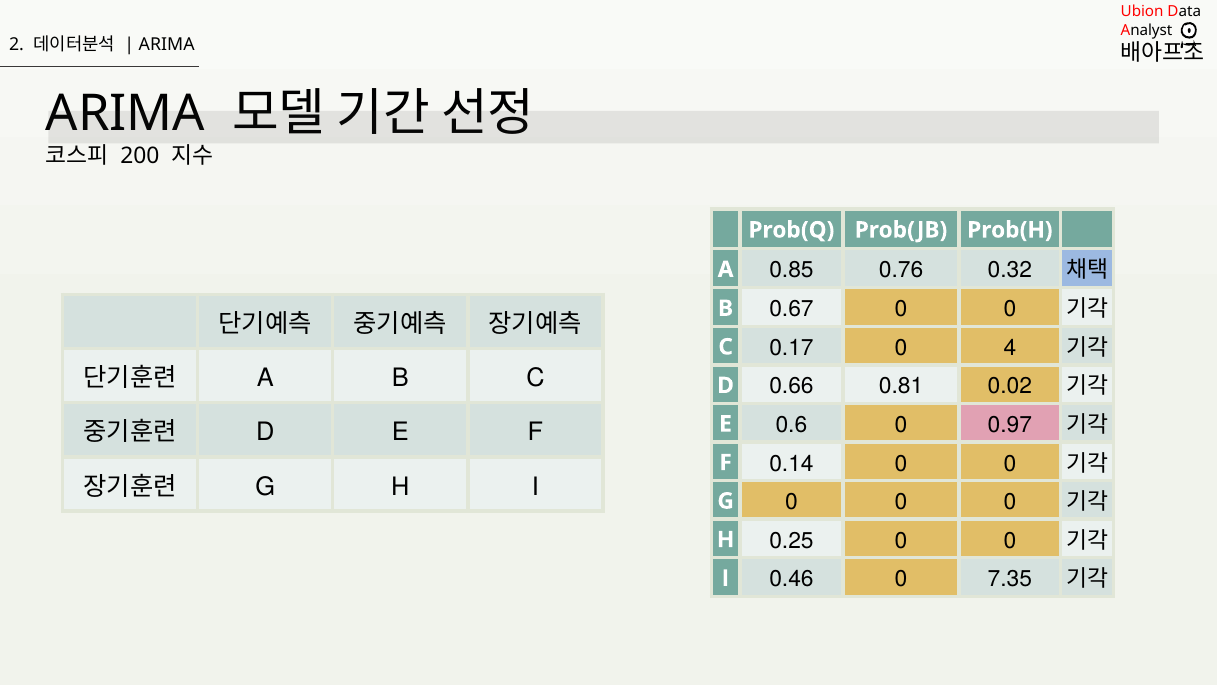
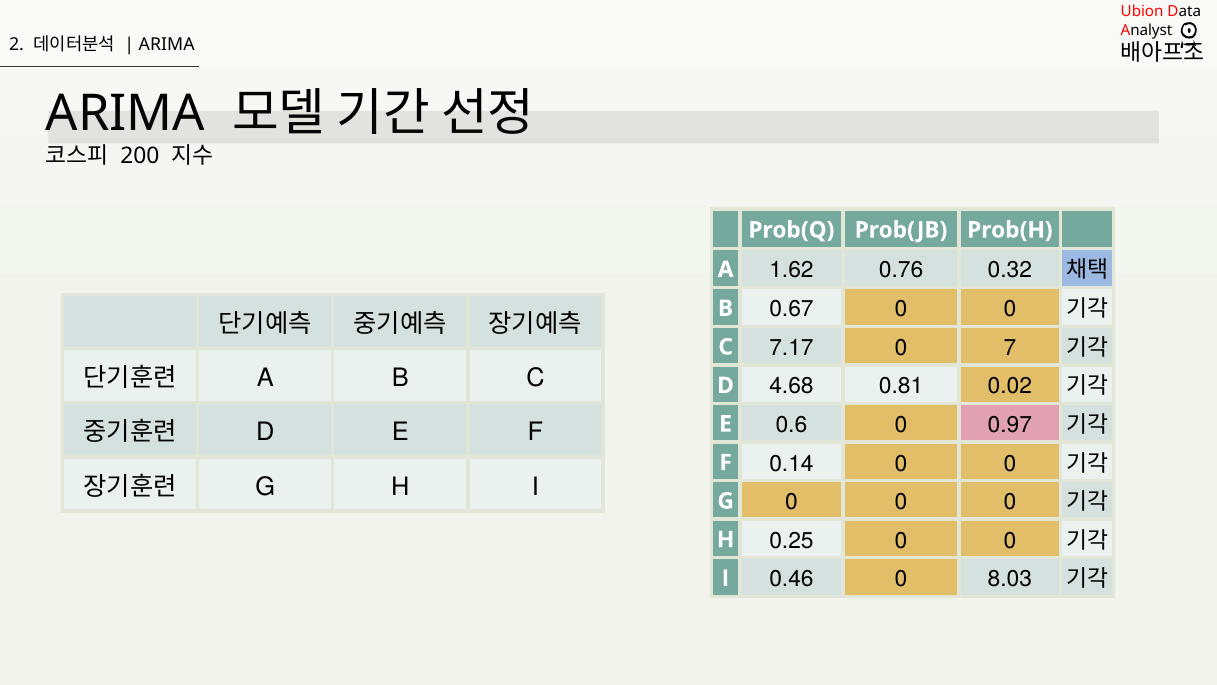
0.85: 0.85 -> 1.62 (791, 270)
0.17: 0.17 -> 7.17 (791, 348)
4: 4 -> 7 (1010, 348)
0.66: 0.66 -> 4.68 (791, 386)
7.35: 7.35 -> 8.03 (1010, 579)
